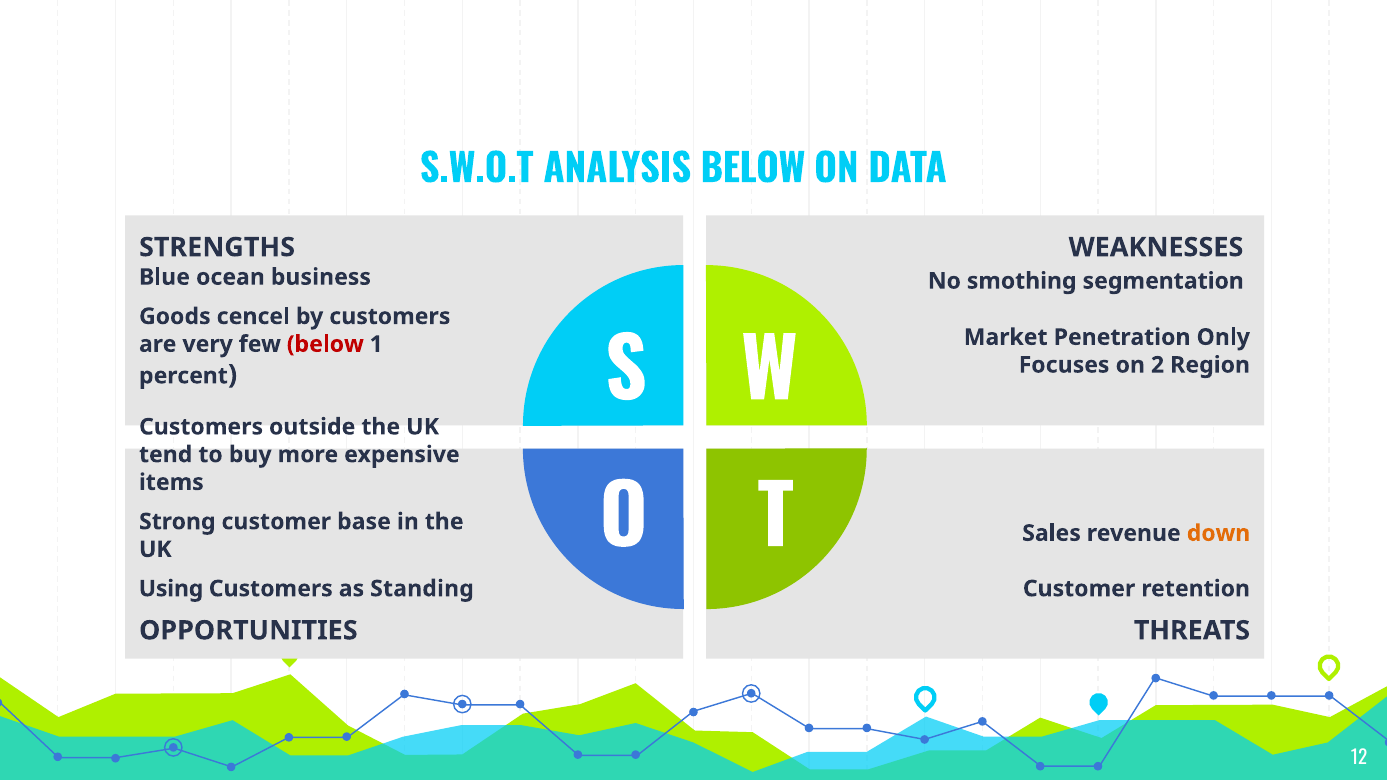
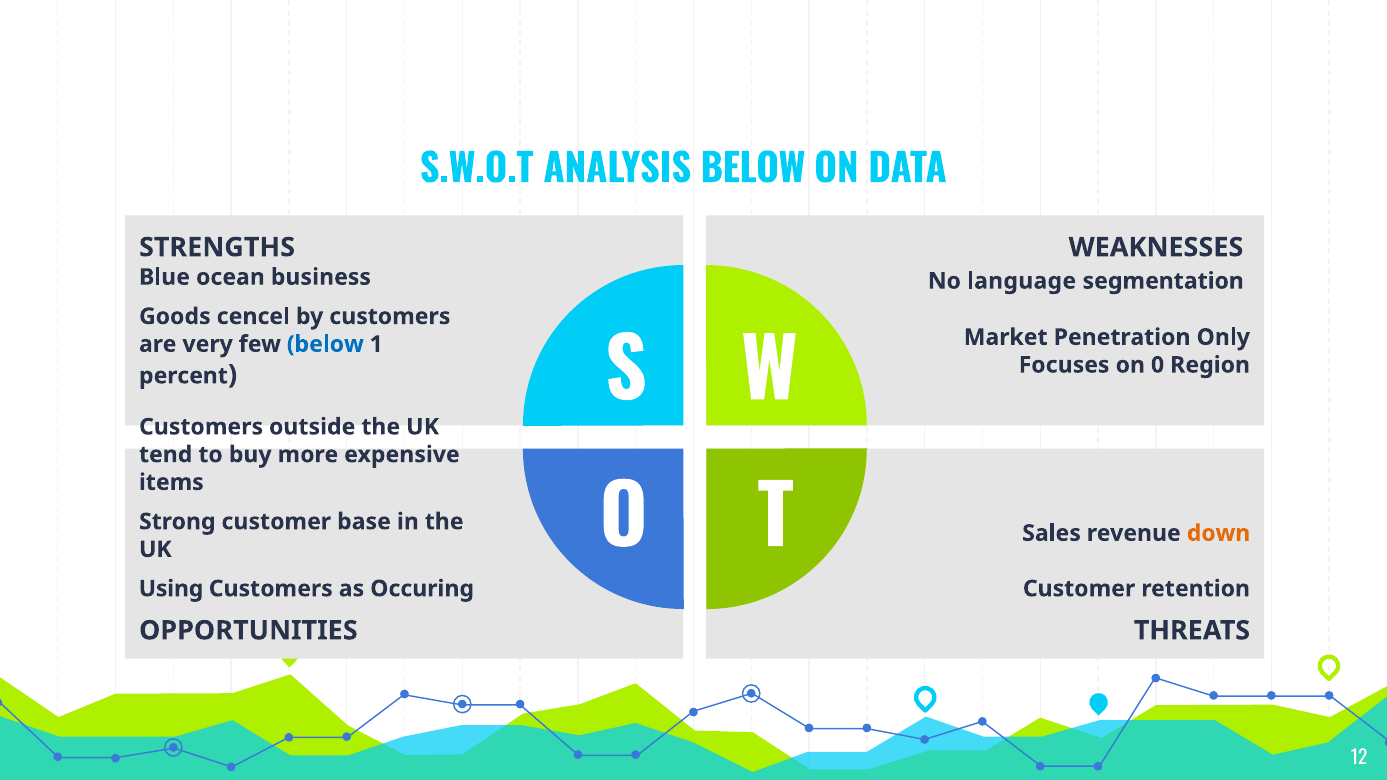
smothing: smothing -> language (1022, 281)
below colour: red -> blue (325, 344)
2: 2 -> 0 (1158, 365)
Standing: Standing -> Occuring (422, 589)
